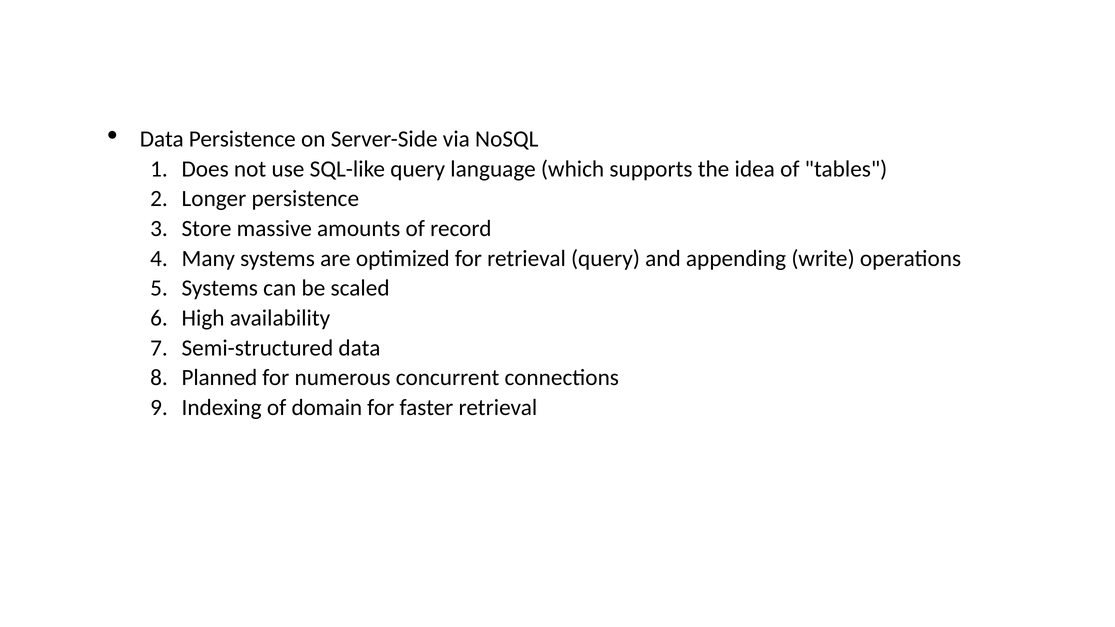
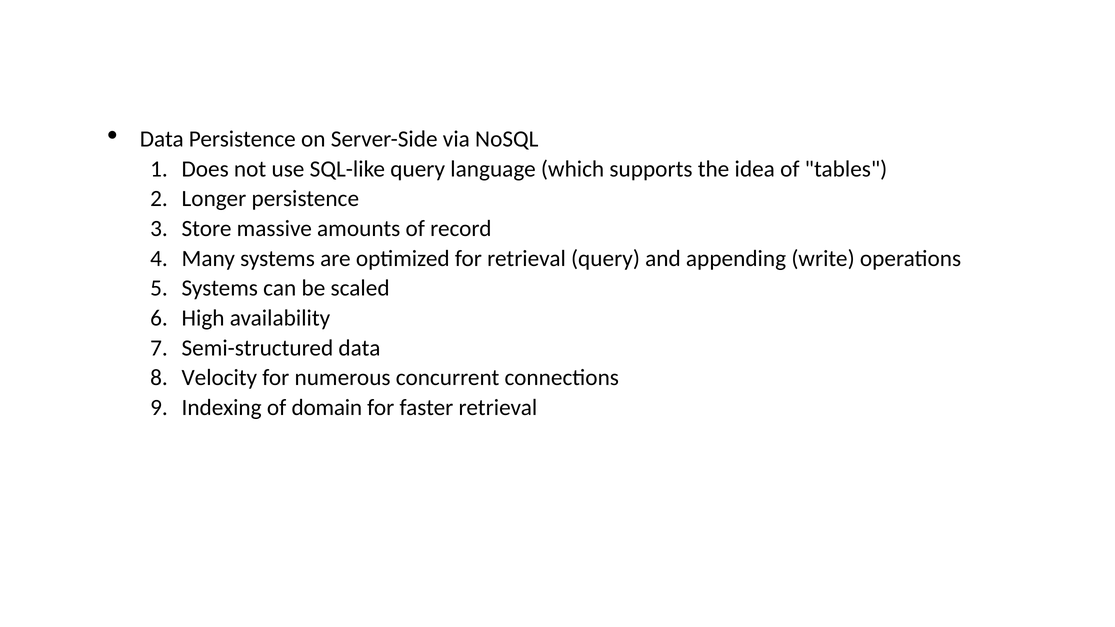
Planned: Planned -> Velocity (219, 378)
